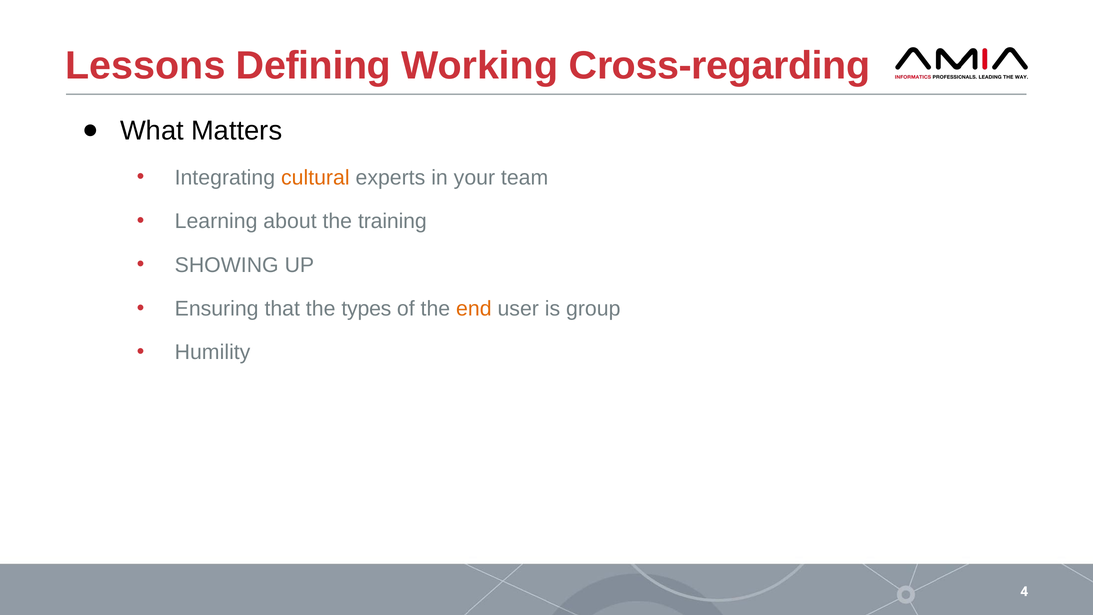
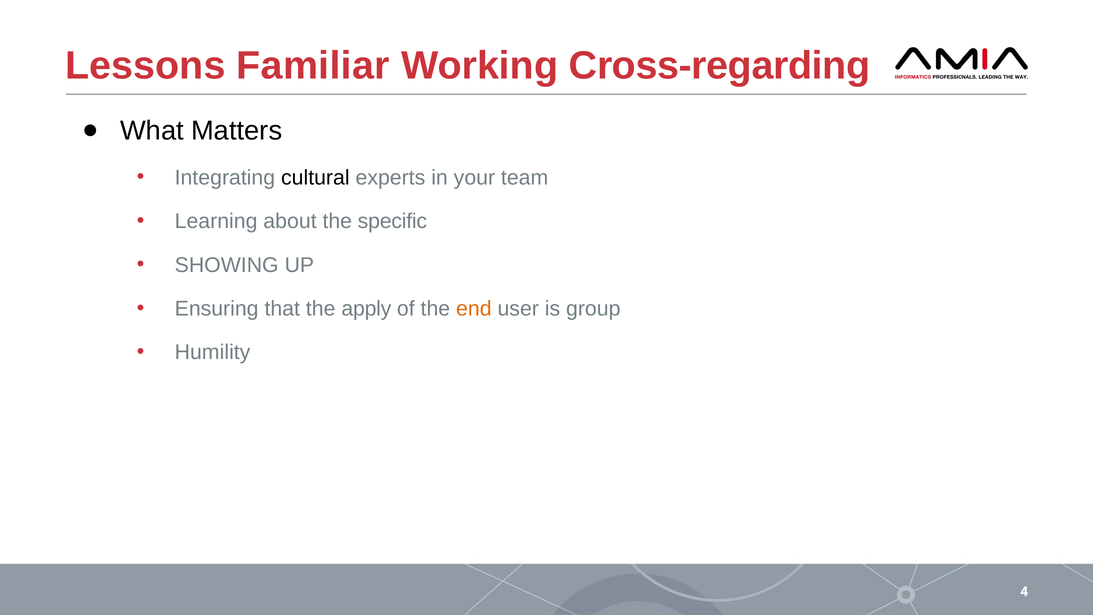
Defining: Defining -> Familiar (313, 66)
cultural colour: orange -> black (315, 178)
training: training -> specific (392, 221)
types: types -> apply (366, 309)
